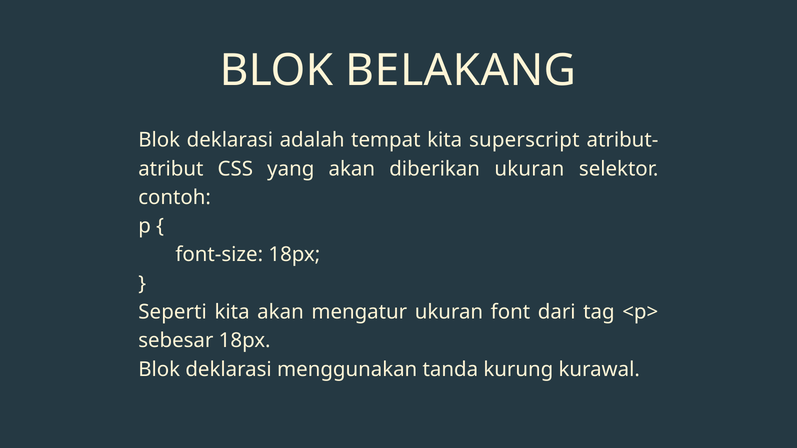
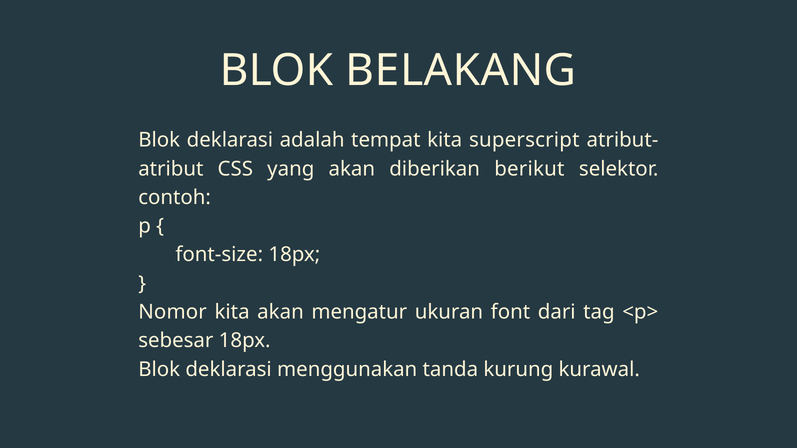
diberikan ukuran: ukuran -> berikut (529, 169)
Seperti: Seperti -> Nomor (173, 312)
